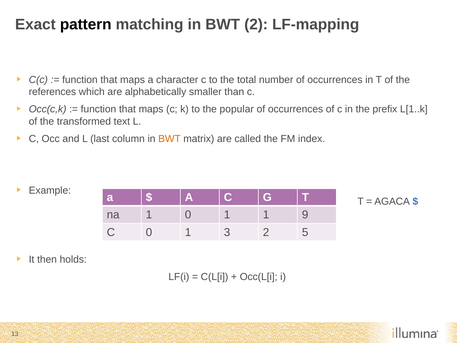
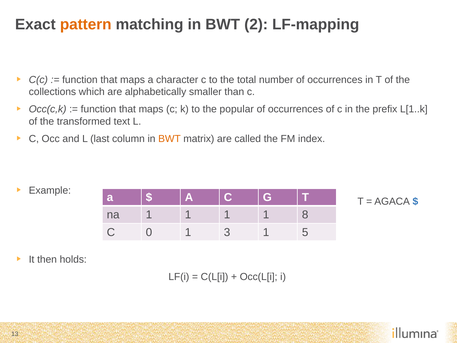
pattern colour: black -> orange (86, 24)
references: references -> collections (52, 92)
na 1 0: 0 -> 1 (188, 215)
9: 9 -> 8 (305, 215)
3 2: 2 -> 1 (266, 232)
